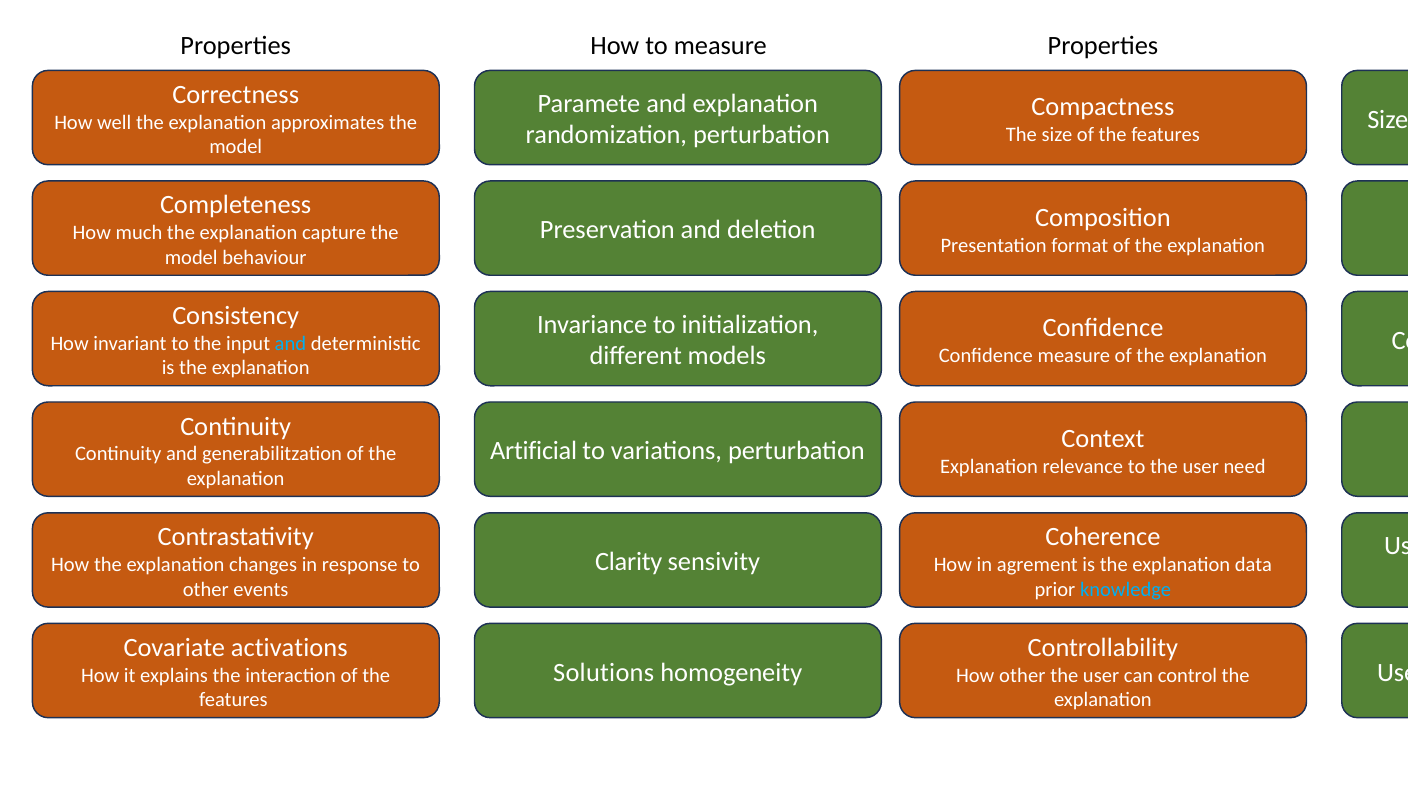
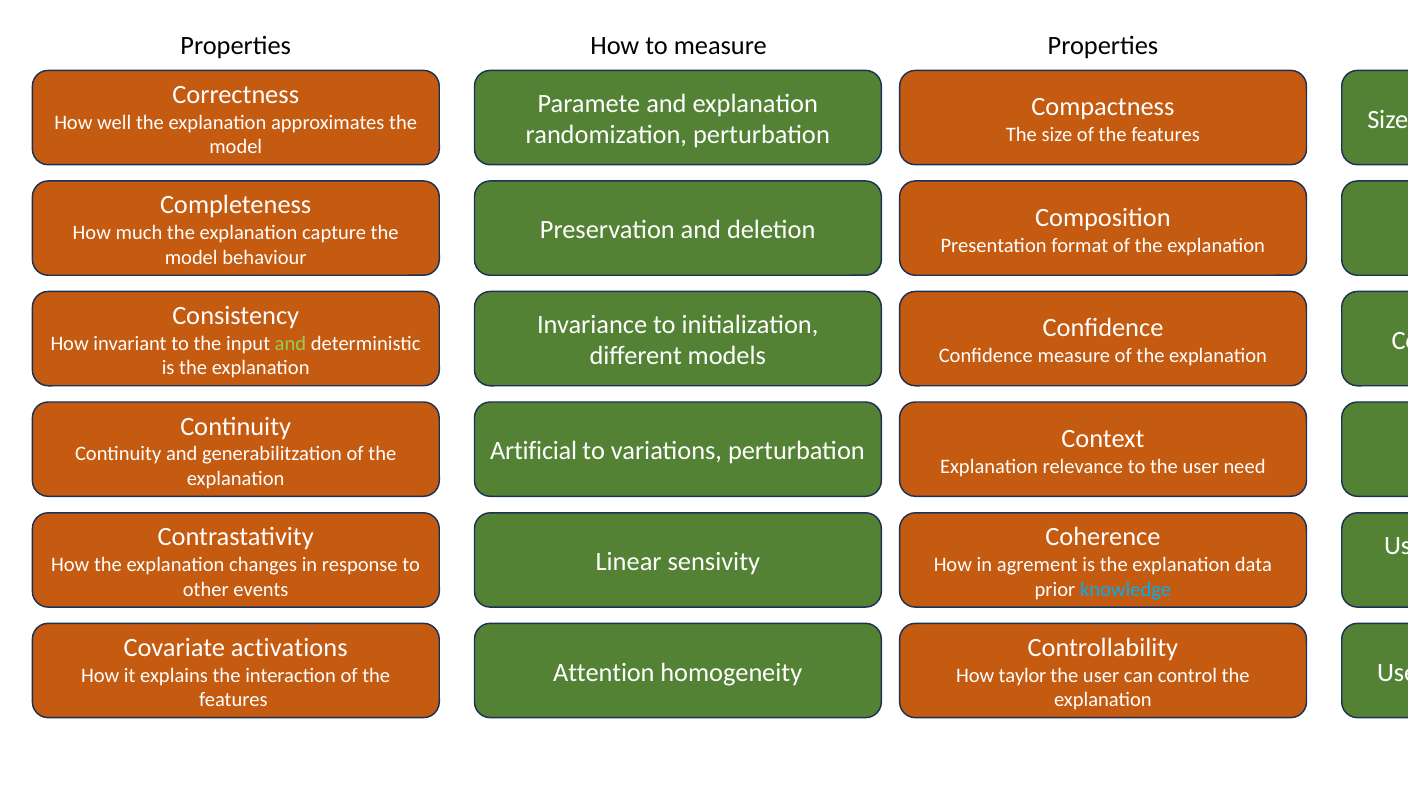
and colour: light blue -> light green (290, 344)
Clarity: Clarity -> Linear (629, 562)
Solutions: Solutions -> Attention (604, 672)
How other: other -> taylor (1023, 675)
